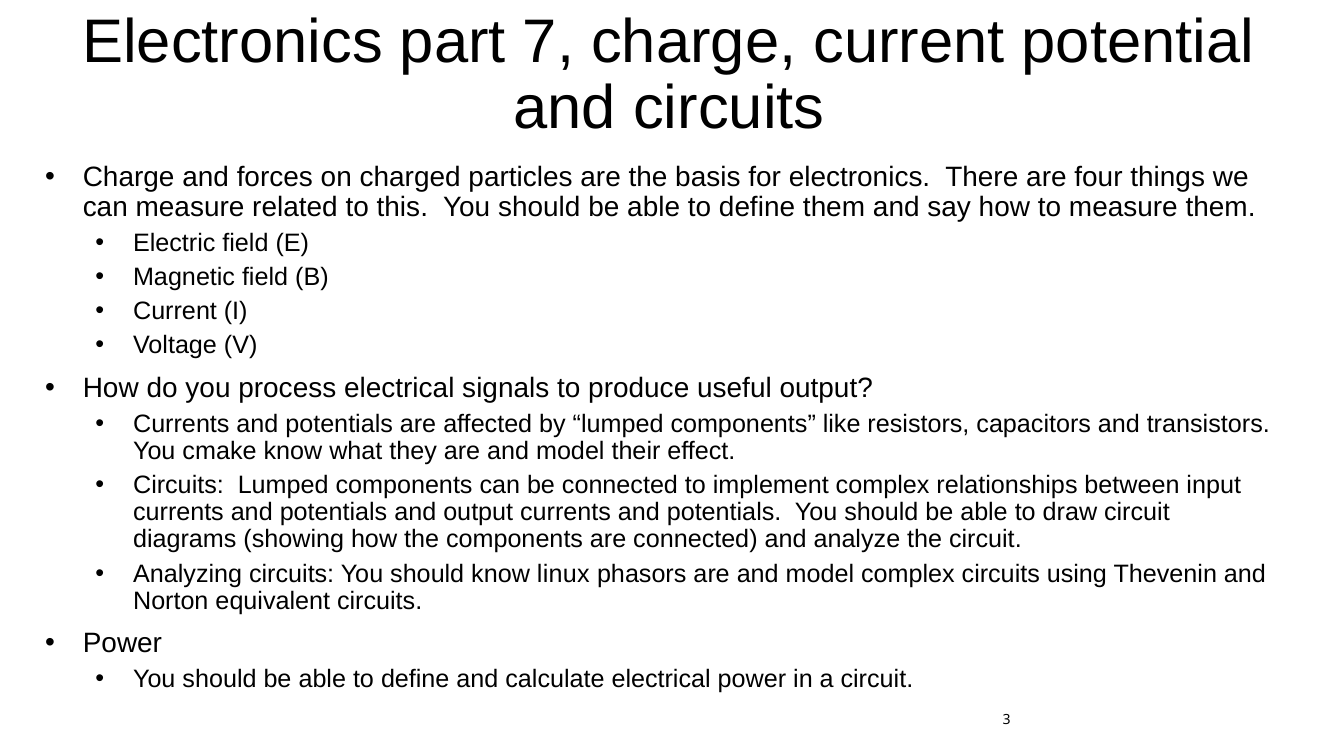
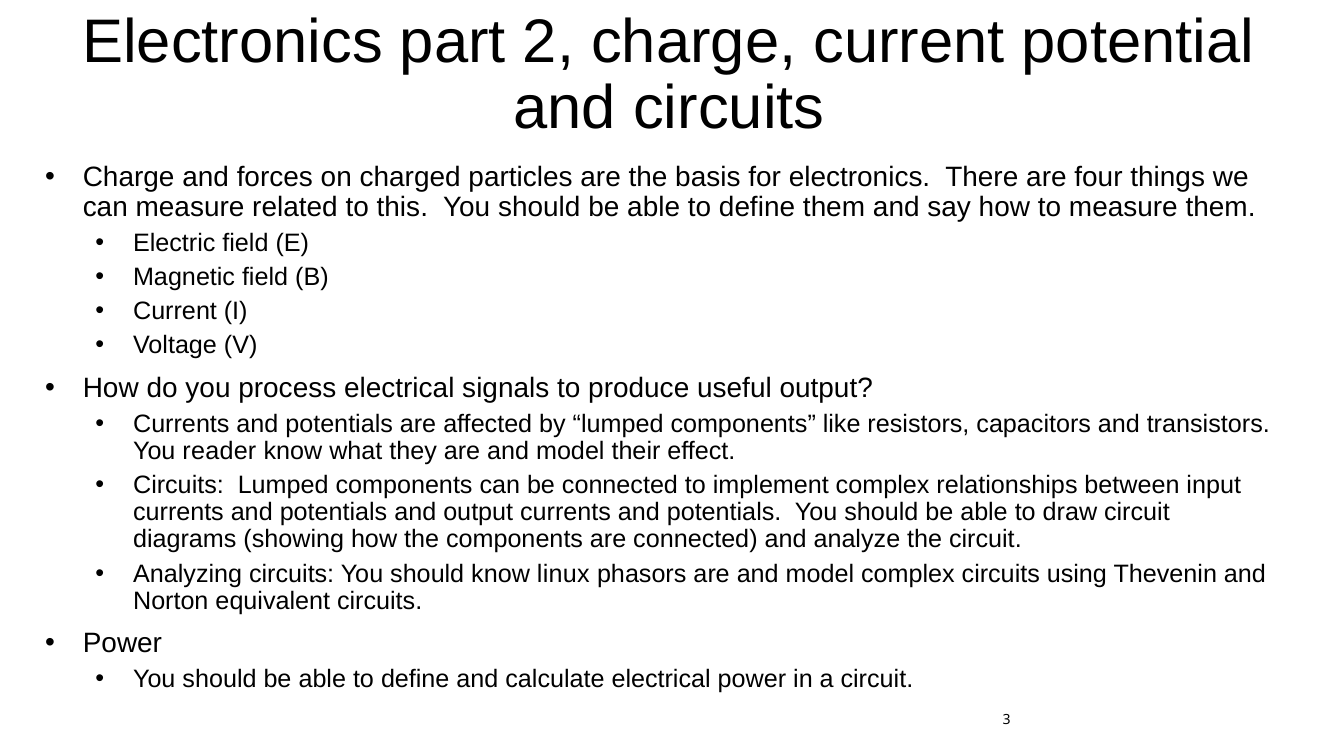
7: 7 -> 2 (549, 42)
cmake: cmake -> reader (219, 451)
